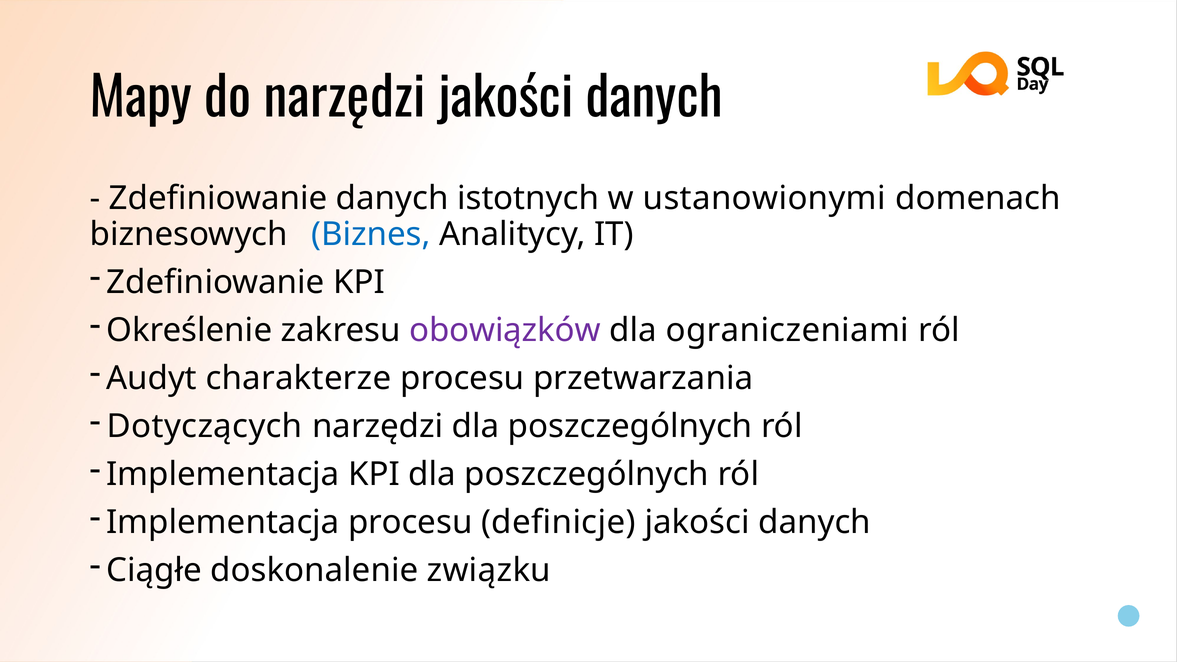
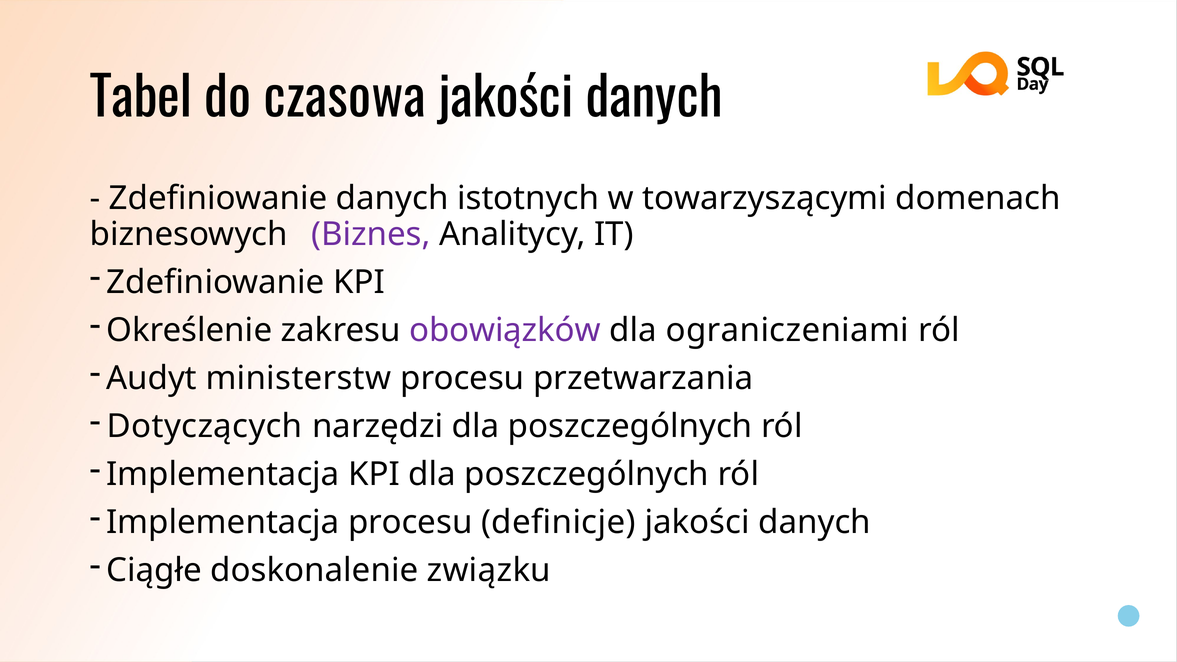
Mapy: Mapy -> Tabel (141, 99)
do narzędzi: narzędzi -> czasowa (345, 99)
ustanowionymi: ustanowionymi -> towarzyszącymi (765, 198)
Biznes colour: blue -> purple (371, 234)
charakterze: charakterze -> ministerstw (298, 378)
